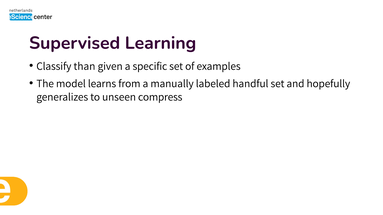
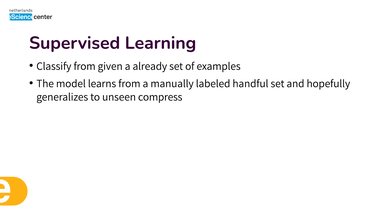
Classify than: than -> from (85, 66)
specific: specific -> already (150, 66)
